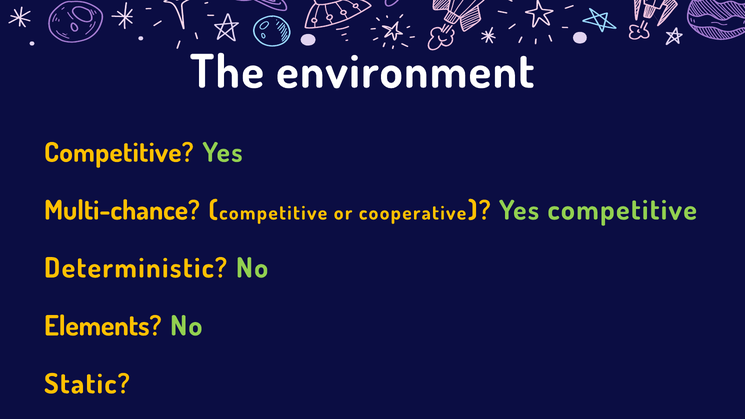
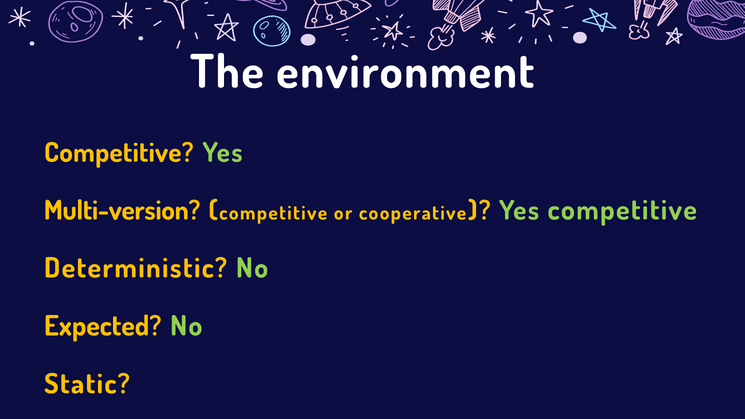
Multi-chance: Multi-chance -> Multi-version (122, 211)
Elements: Elements -> Expected (103, 326)
